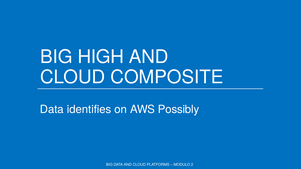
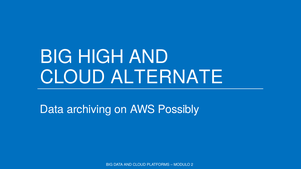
COMPOSITE: COMPOSITE -> ALTERNATE (167, 77)
identifies: identifies -> archiving (89, 110)
